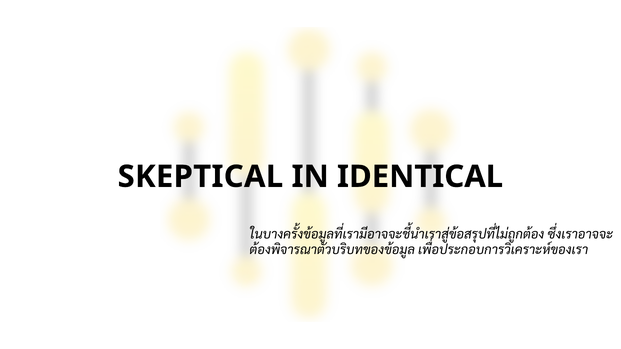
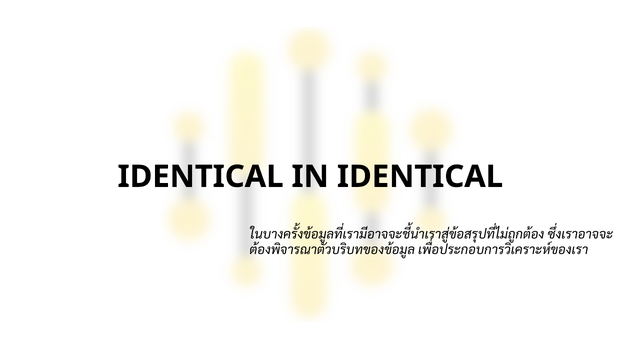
SKEPTICAL: SKEPTICAL -> IDENTICAL (201, 177)
